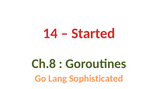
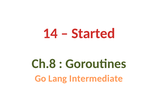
Sophisticated: Sophisticated -> Intermediate (96, 78)
